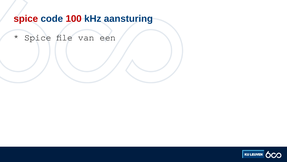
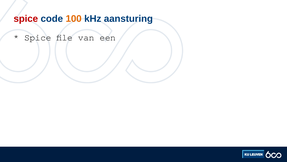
100 colour: red -> orange (74, 19)
